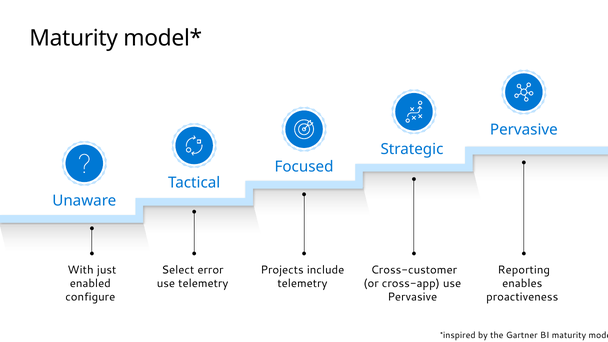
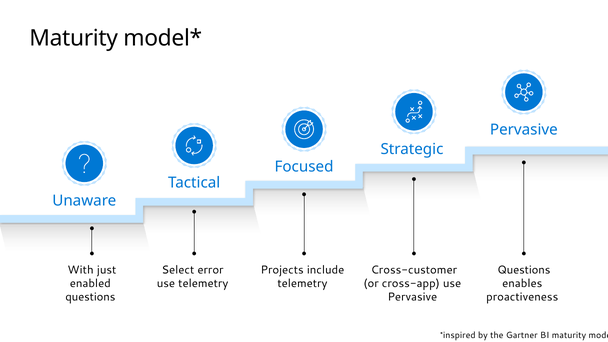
Reporting: Reporting -> Questions (524, 270)
configure: configure -> questions (90, 297)
